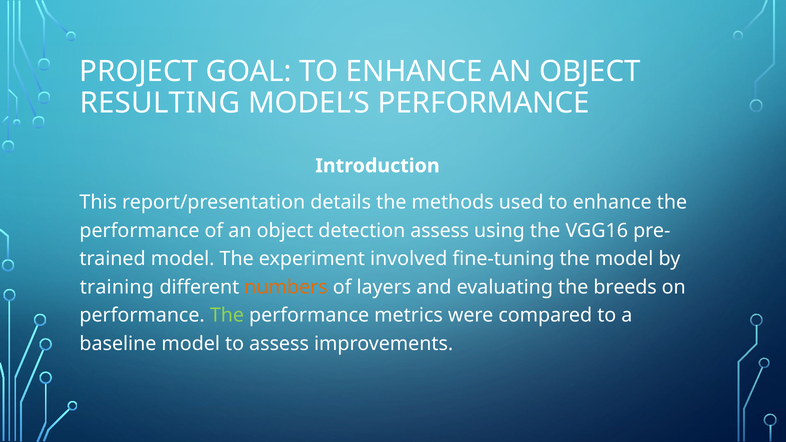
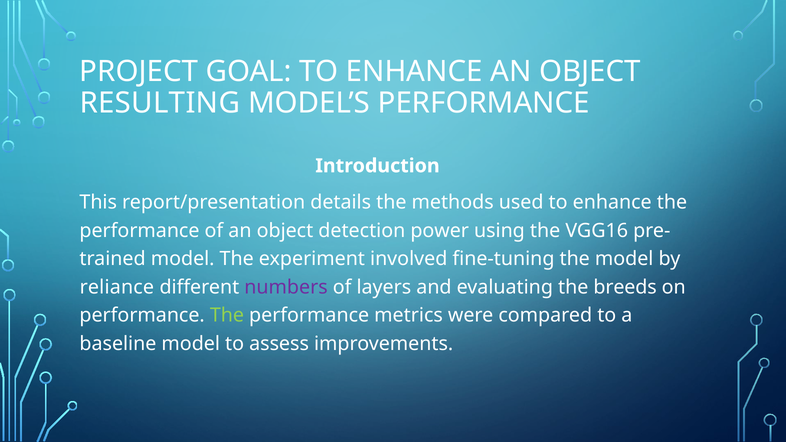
detection assess: assess -> power (440, 231)
training: training -> reliance (117, 287)
numbers colour: orange -> purple (286, 287)
